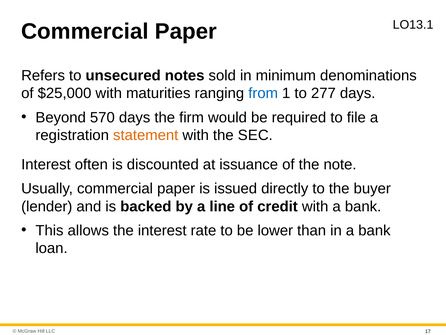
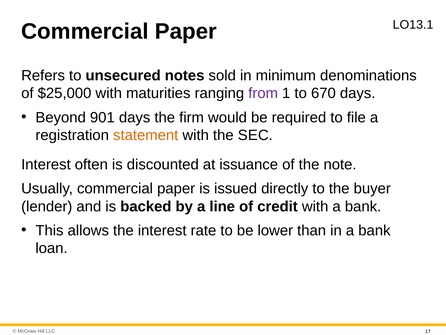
from colour: blue -> purple (263, 93)
277: 277 -> 670 (323, 93)
570: 570 -> 901 (102, 117)
